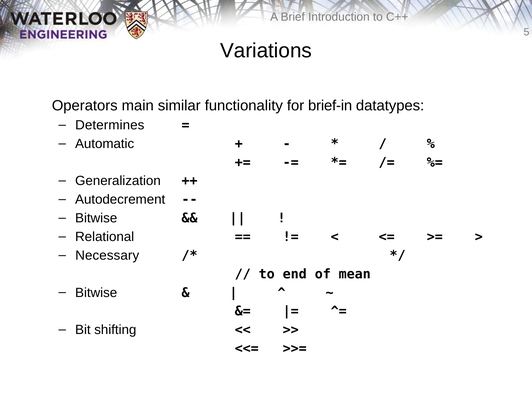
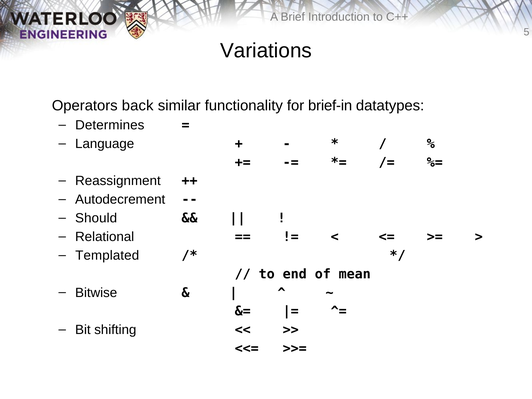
main: main -> back (138, 106)
Automatic: Automatic -> Language (105, 144)
Generalization: Generalization -> Reassignment (118, 181)
Bitwise: Bitwise -> Should (96, 218)
Necessary: Necessary -> Templated (107, 255)
